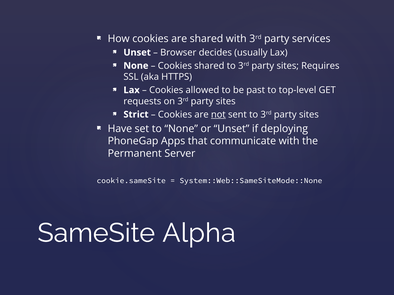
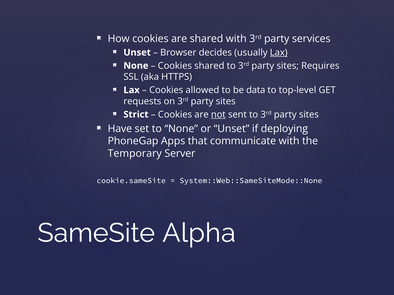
Lax underline: none -> present (279, 53)
past: past -> data (256, 90)
Permanent: Permanent -> Temporary (135, 154)
